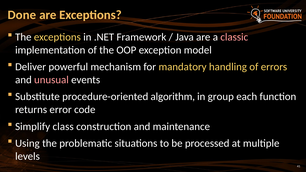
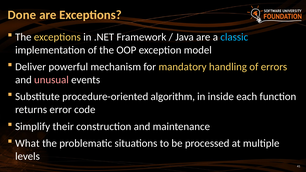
classic colour: pink -> light blue (234, 37)
group: group -> inside (221, 97)
class: class -> their (63, 127)
Using: Using -> What (27, 143)
